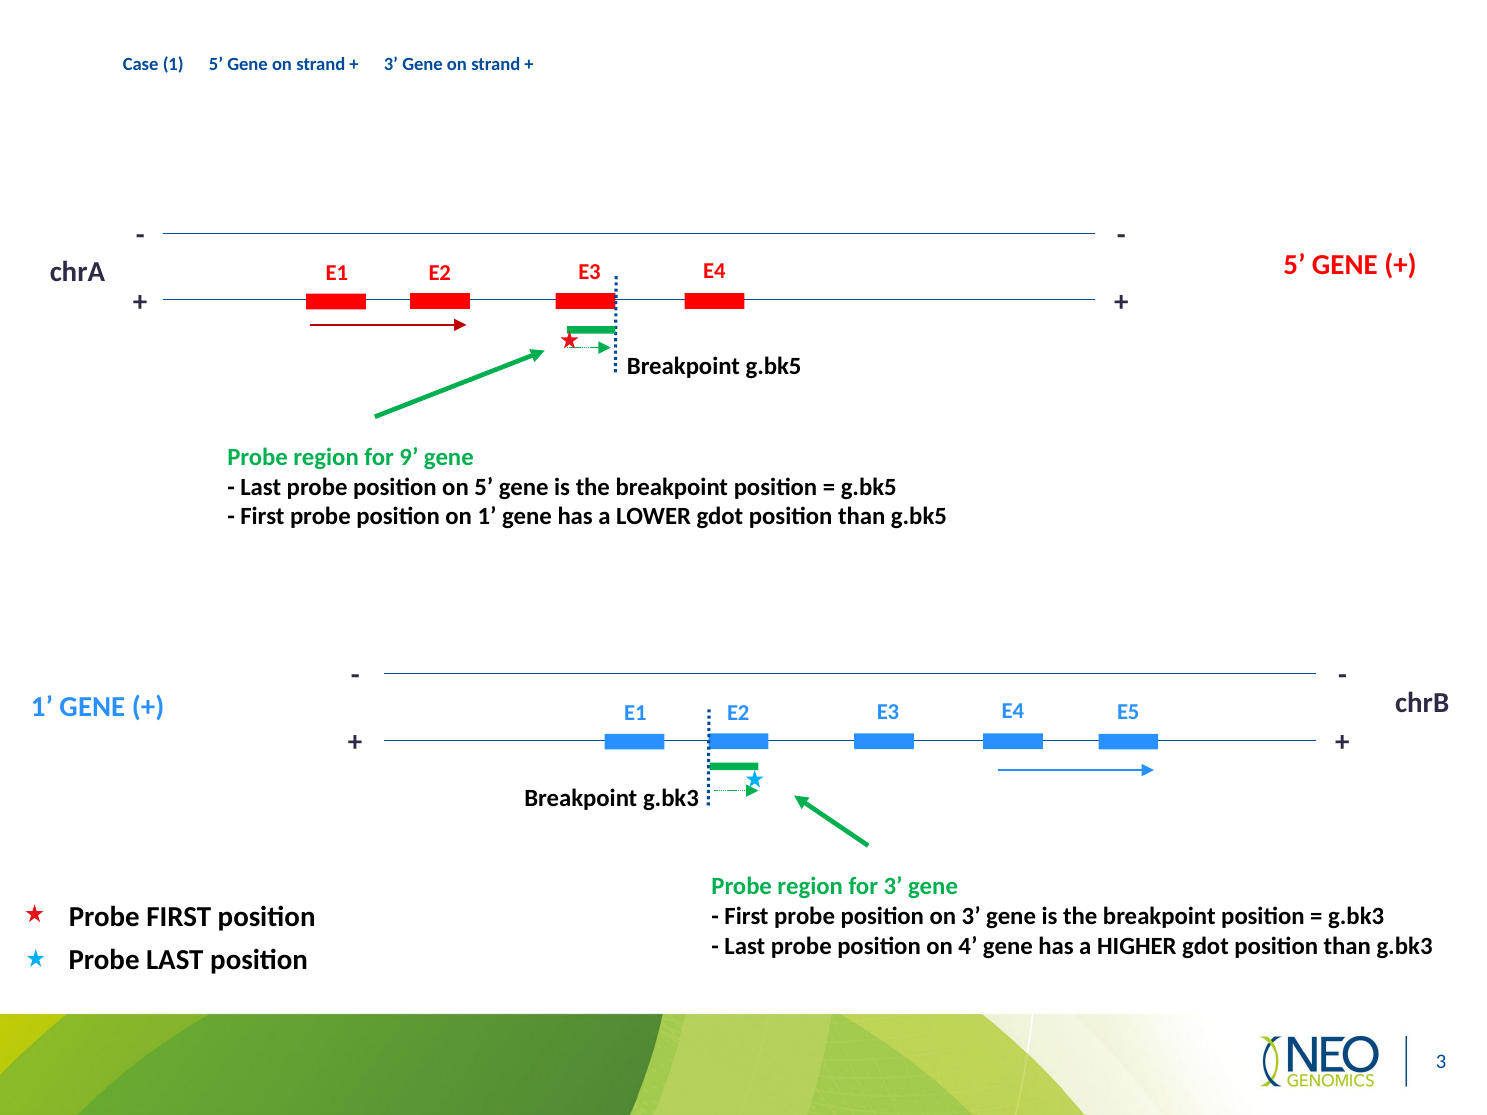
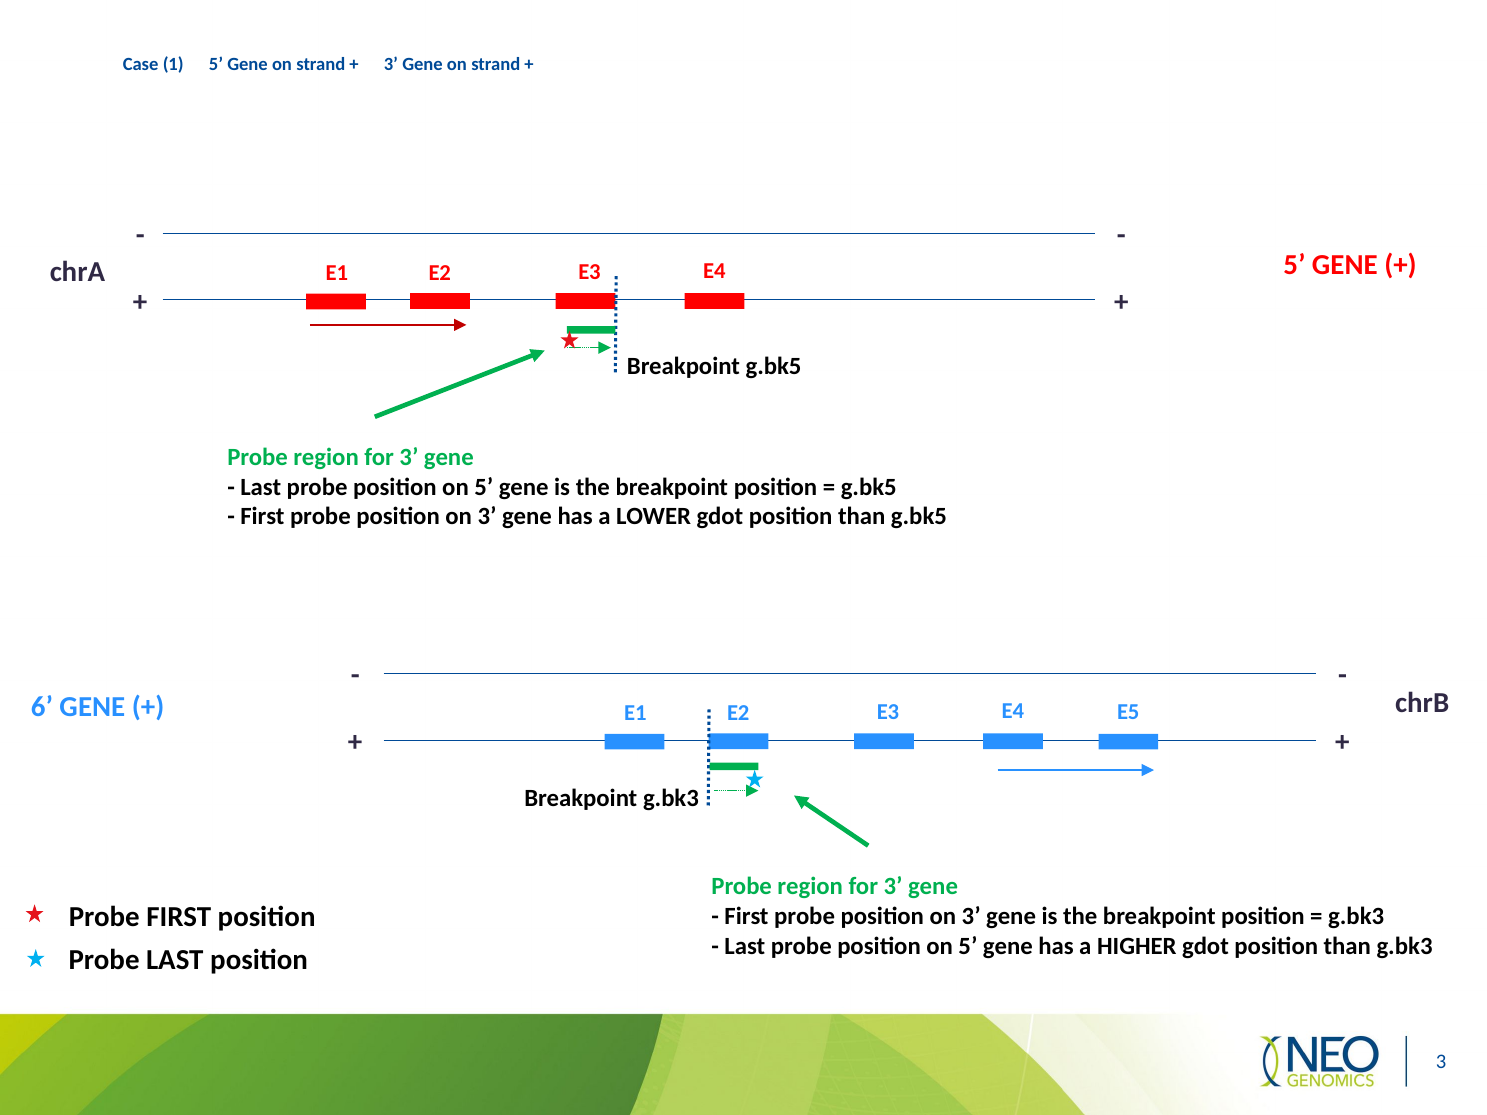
9: 9 -> 3 (409, 457)
1: 1 -> 3 (487, 517)
1: 1 -> 6 (42, 707)
4: 4 -> 5 (968, 946)
